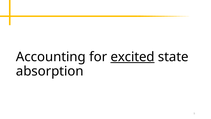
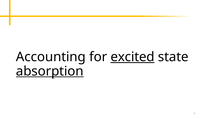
absorption underline: none -> present (50, 71)
